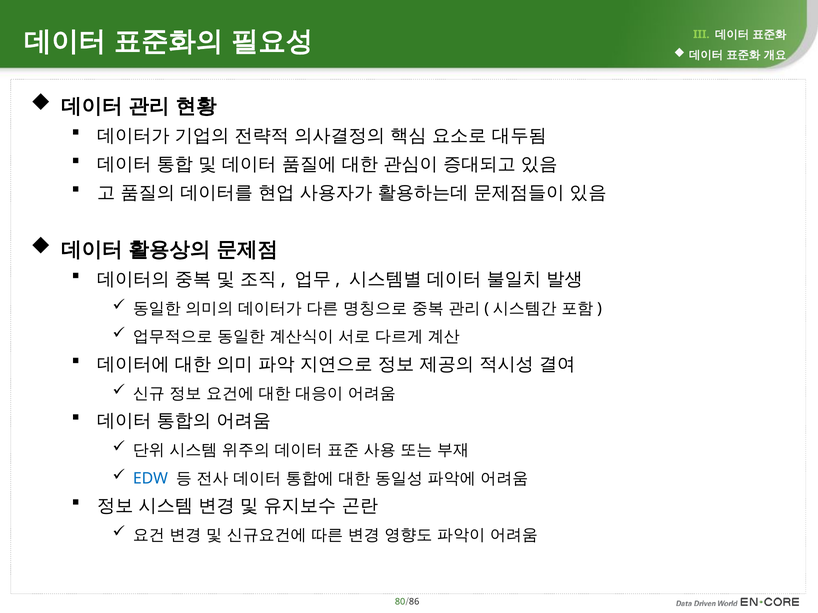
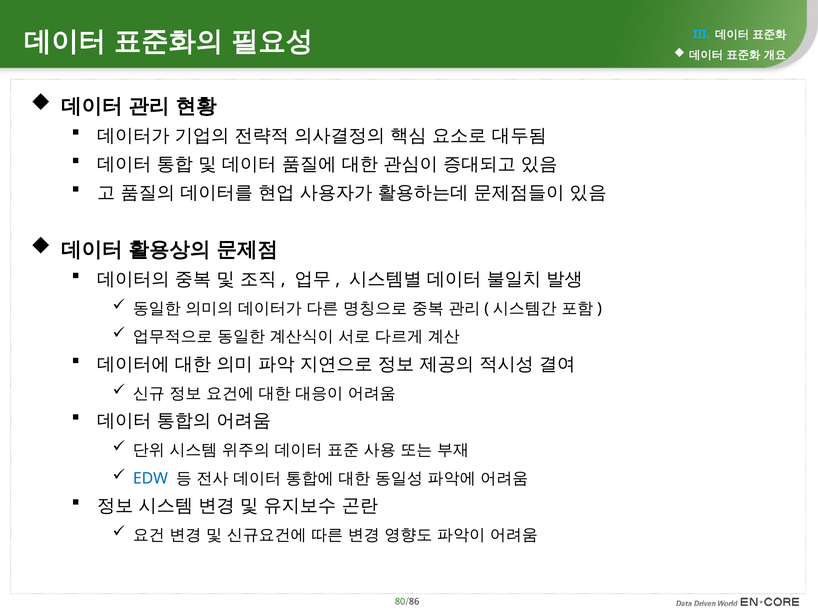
III colour: light green -> light blue (701, 34)
